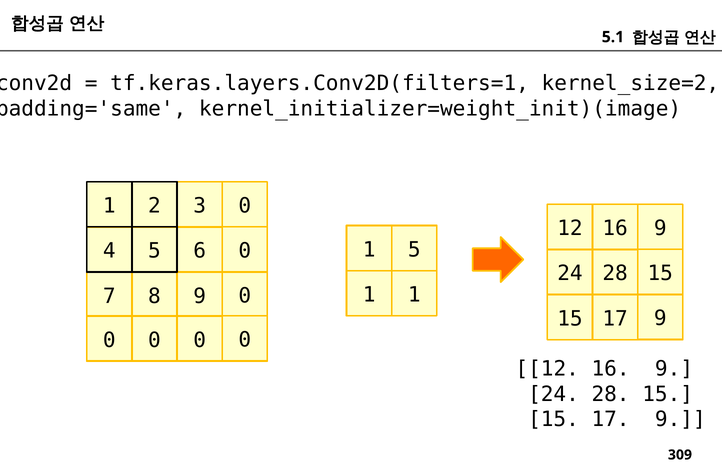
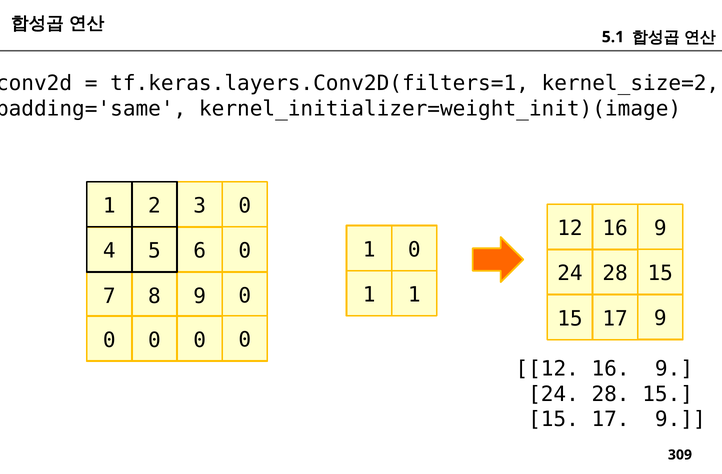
1 5: 5 -> 0 (414, 250)
